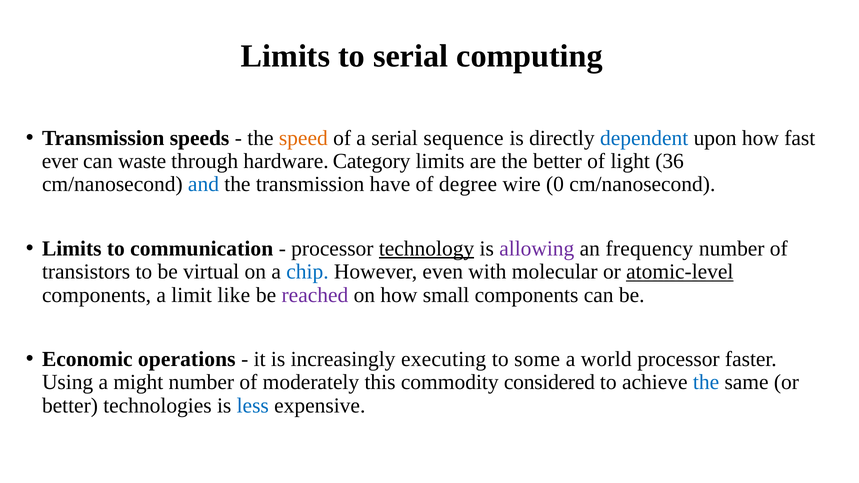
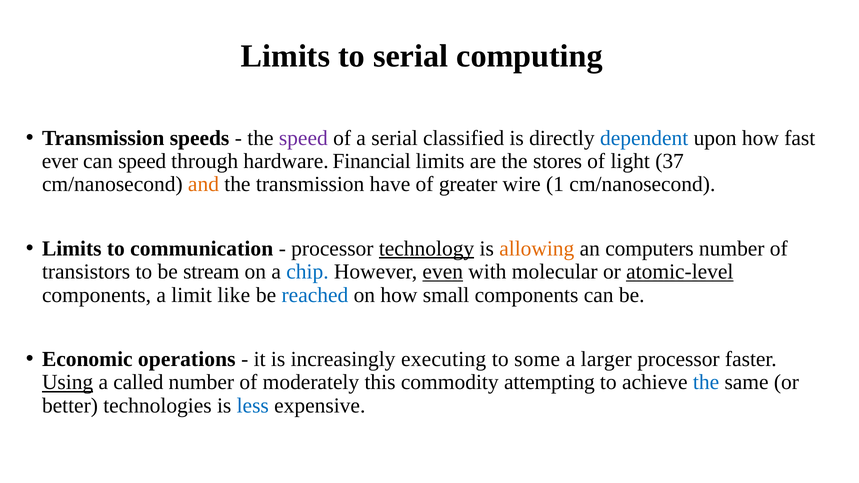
speed colour: orange -> purple (303, 138)
sequence: sequence -> classified (464, 138)
can waste: waste -> speed (142, 161)
Category: Category -> Financial (372, 161)
the better: better -> stores (558, 161)
36: 36 -> 37 (670, 161)
and colour: blue -> orange (203, 184)
degree: degree -> greater (468, 184)
0: 0 -> 1 (555, 184)
allowing colour: purple -> orange (537, 249)
frequency: frequency -> computers (649, 249)
virtual: virtual -> stream (211, 272)
even underline: none -> present (443, 272)
reached colour: purple -> blue (315, 295)
world: world -> larger (606, 359)
Using underline: none -> present (68, 383)
might: might -> called (138, 383)
considered: considered -> attempting (549, 383)
